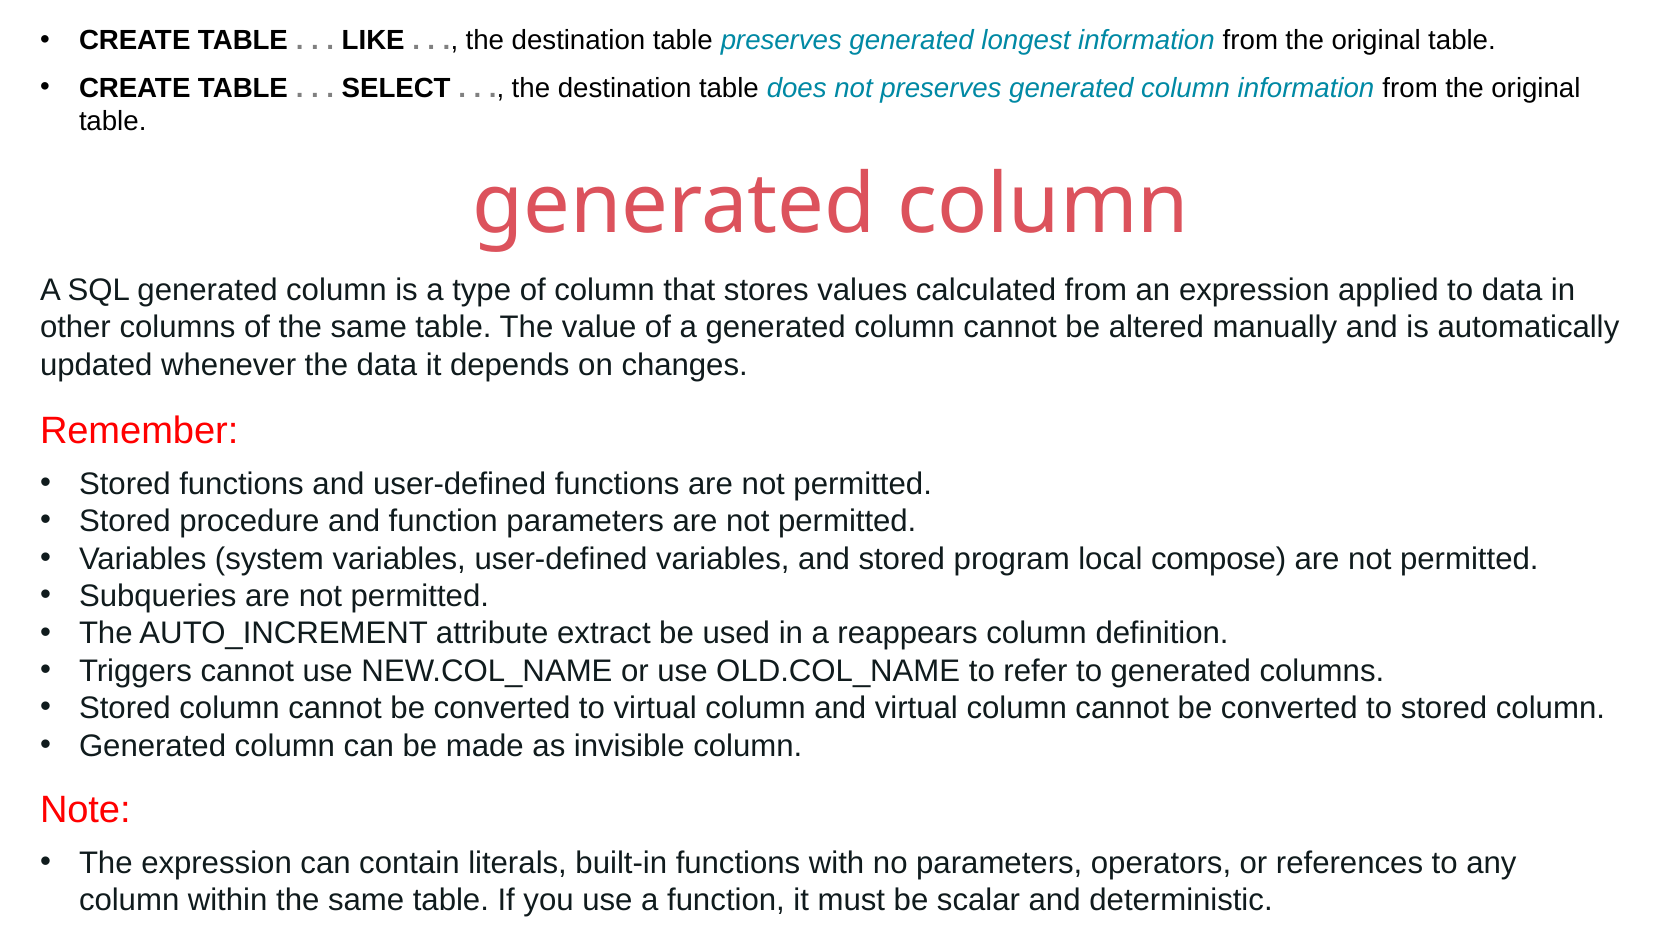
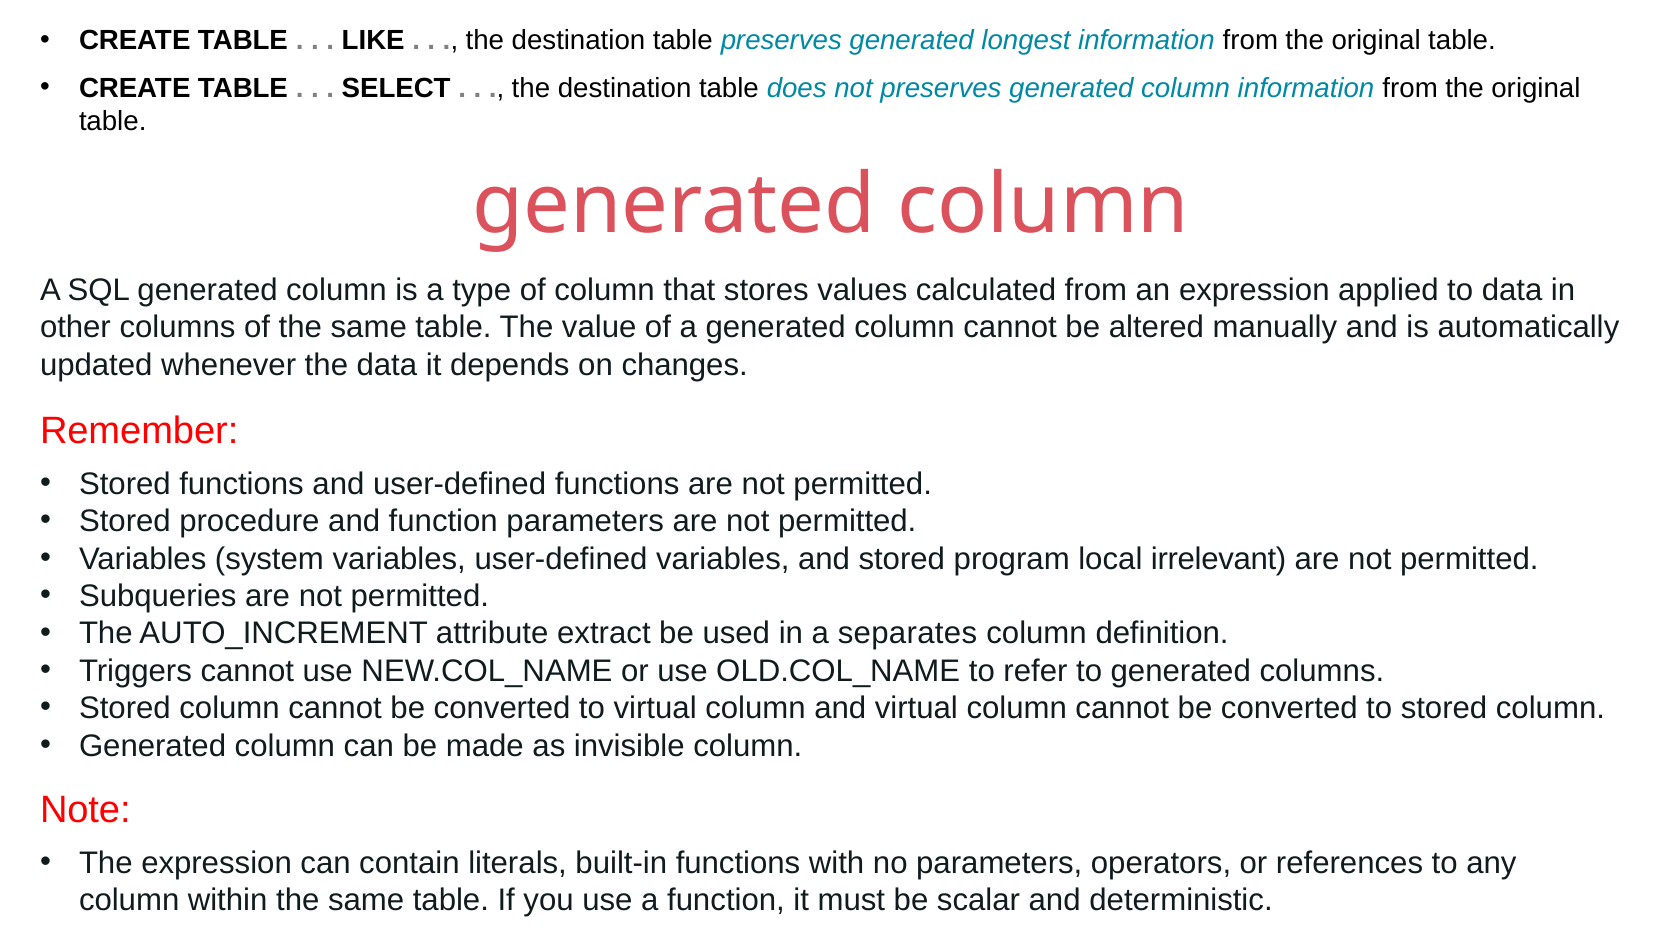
compose: compose -> irrelevant (1219, 559)
reappears: reappears -> separates (907, 633)
